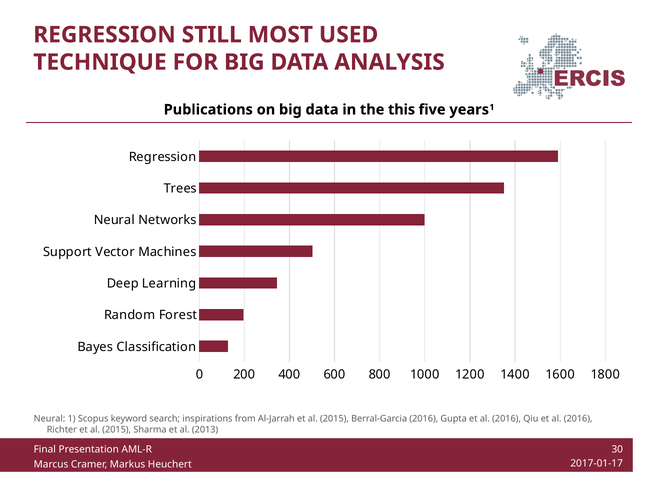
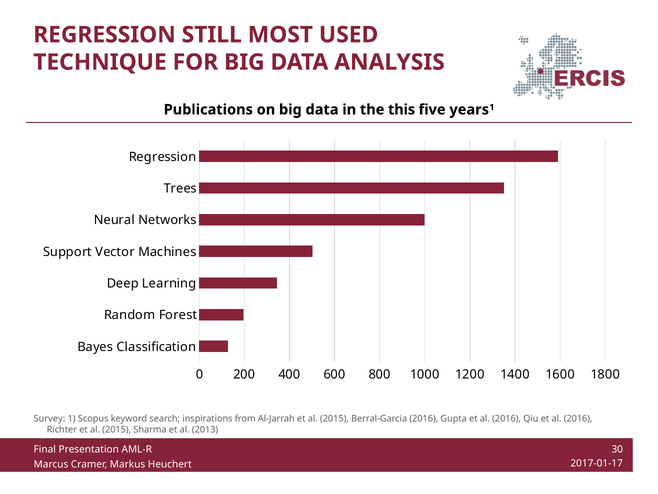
Neural: Neural -> Survey (49, 418)
